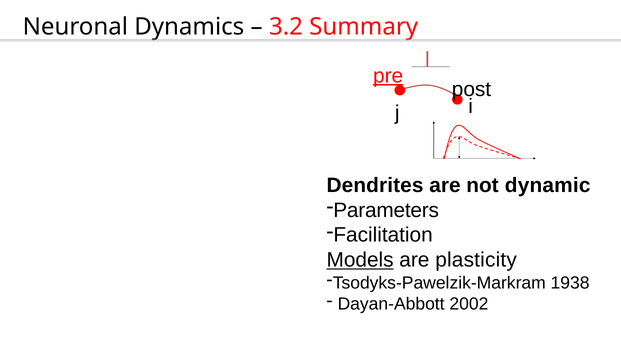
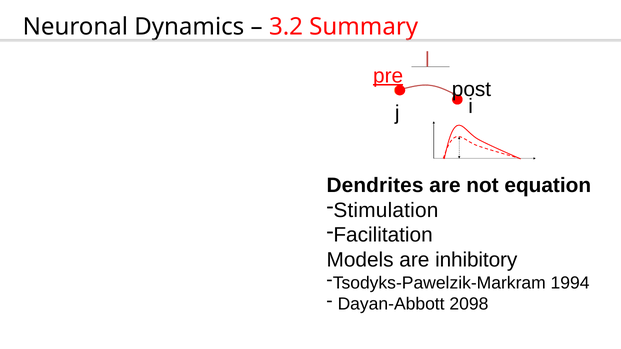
dynamic: dynamic -> equation (548, 185)
Parameters: Parameters -> Stimulation (386, 210)
Models underline: present -> none (360, 260)
plasticity: plasticity -> inhibitory (476, 260)
1938: 1938 -> 1994 (570, 283)
2002: 2002 -> 2098 (469, 304)
